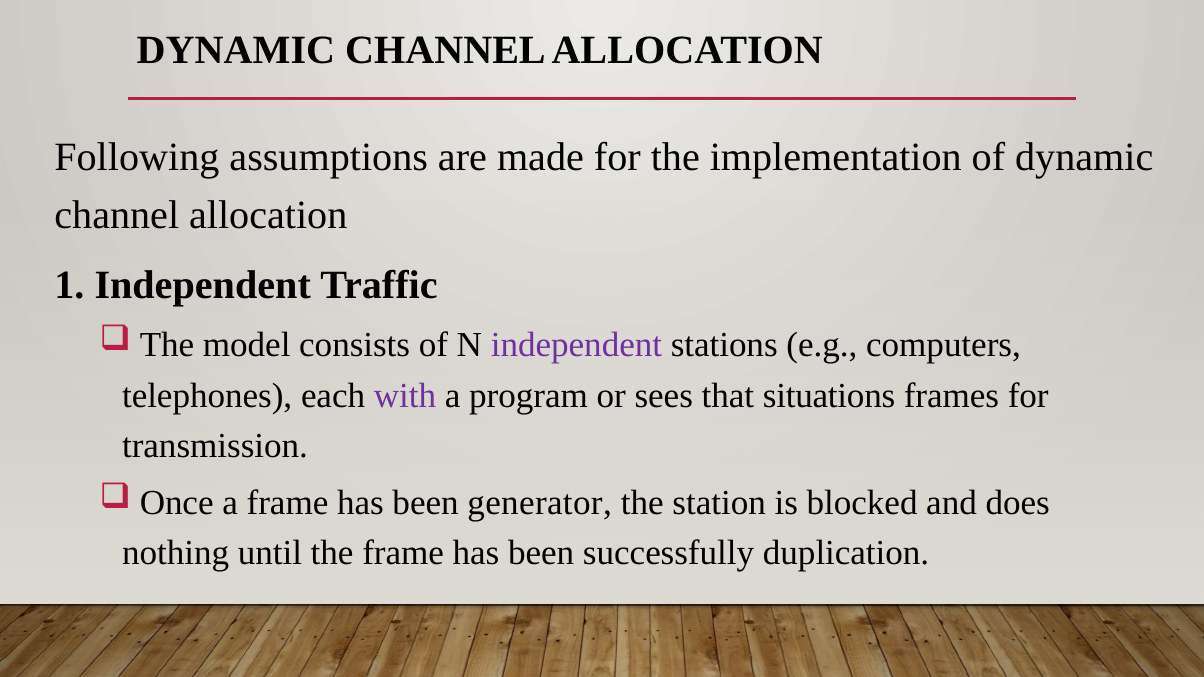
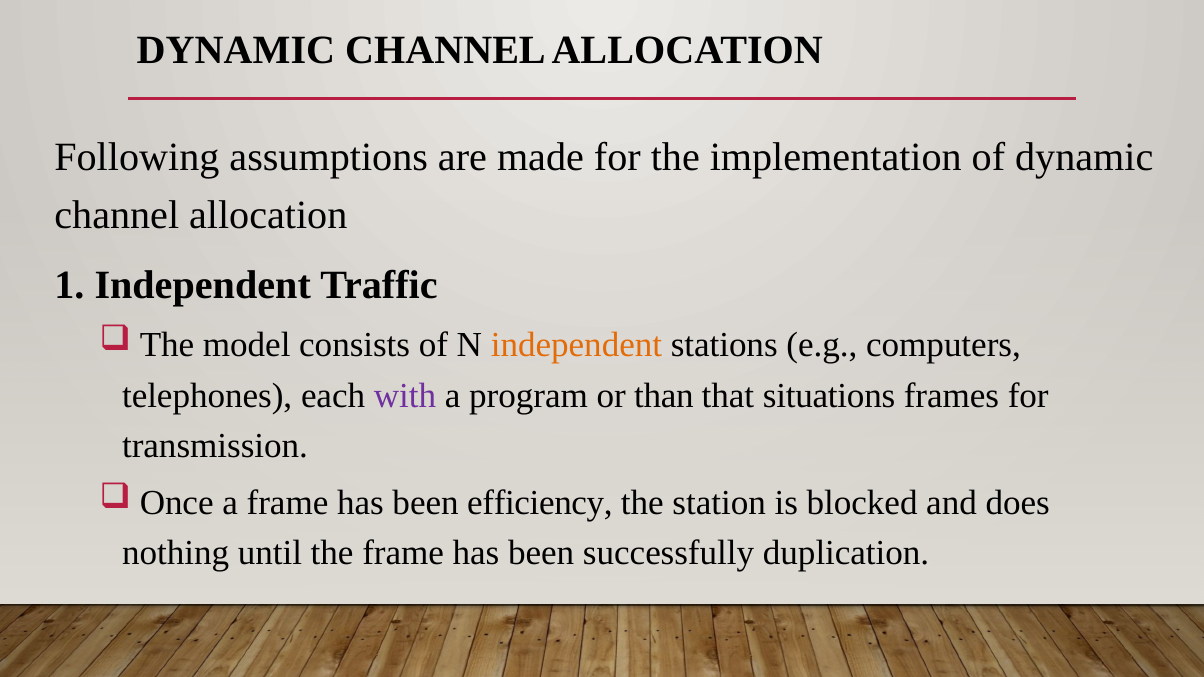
independent colour: purple -> orange (576, 345)
sees: sees -> than (664, 396)
generator: generator -> efficiency (540, 503)
